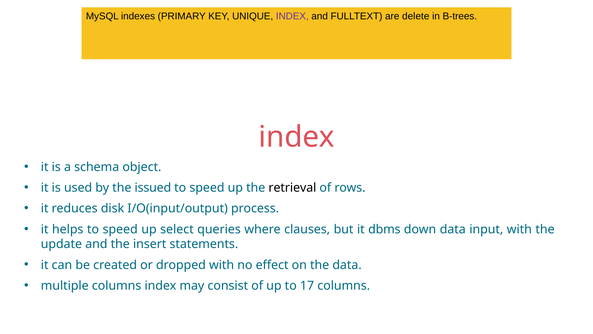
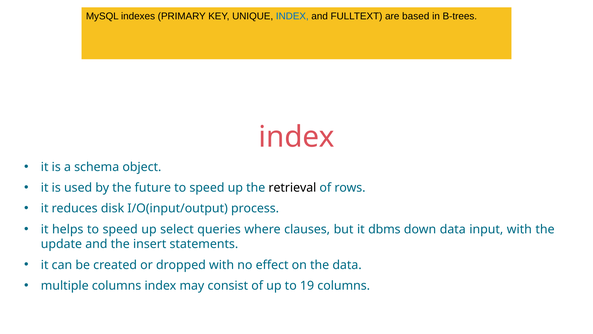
INDEX colour: purple -> blue (292, 16)
delete: delete -> based (416, 16)
issued: issued -> future (153, 187)
17: 17 -> 19 (307, 285)
